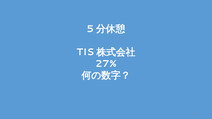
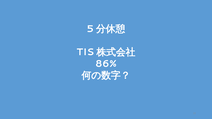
27%: 27% -> 86% (106, 64)
